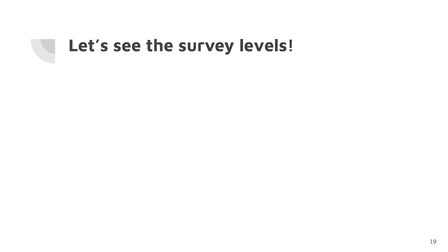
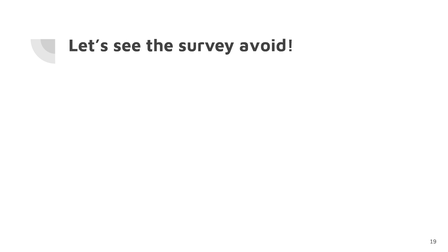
levels: levels -> avoid (267, 45)
